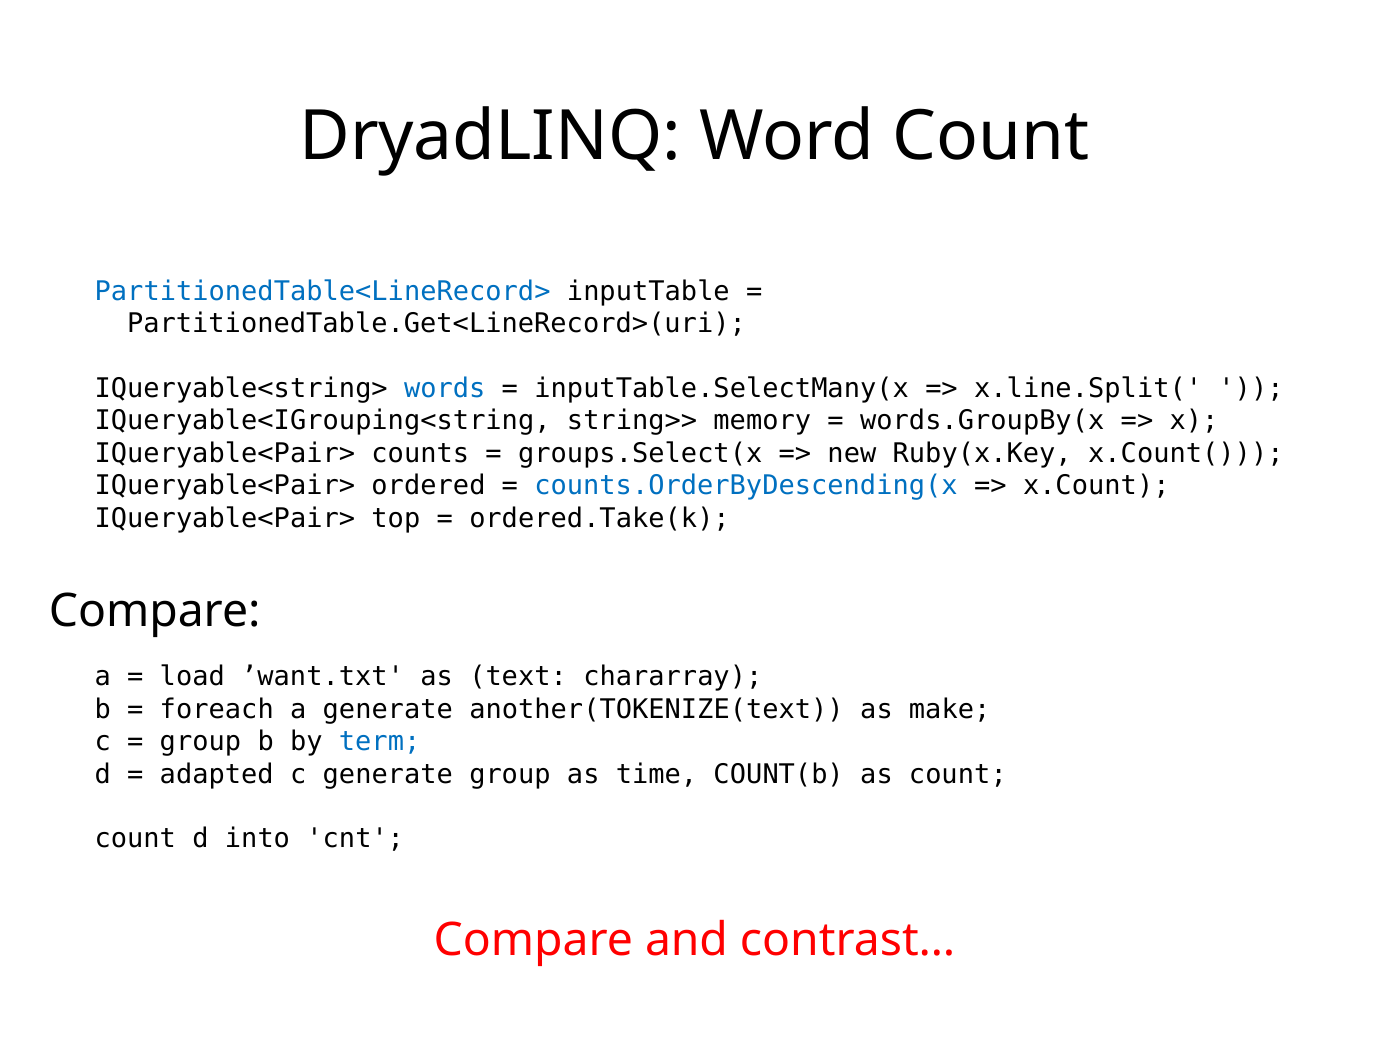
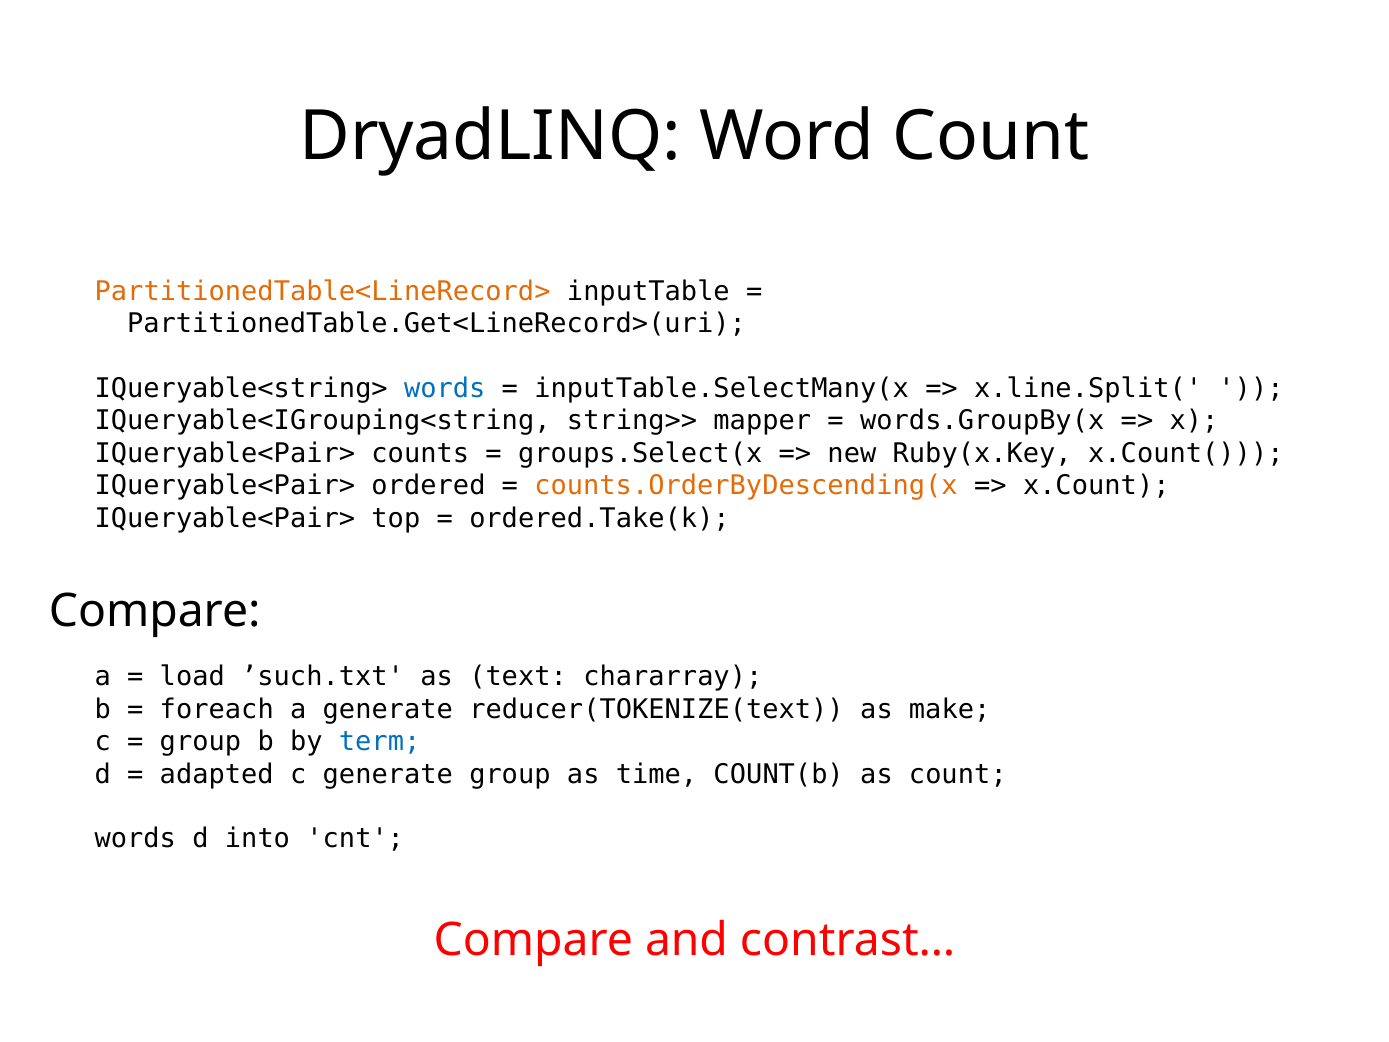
PartitionedTable<LineRecord> colour: blue -> orange (323, 291)
memory: memory -> mapper (762, 421)
counts.OrderByDescending(x colour: blue -> orange (746, 486)
’want.txt: ’want.txt -> ’such.txt (323, 677)
another(TOKENIZE(text: another(TOKENIZE(text -> reducer(TOKENIZE(text (657, 709)
count: count -> words (135, 839)
